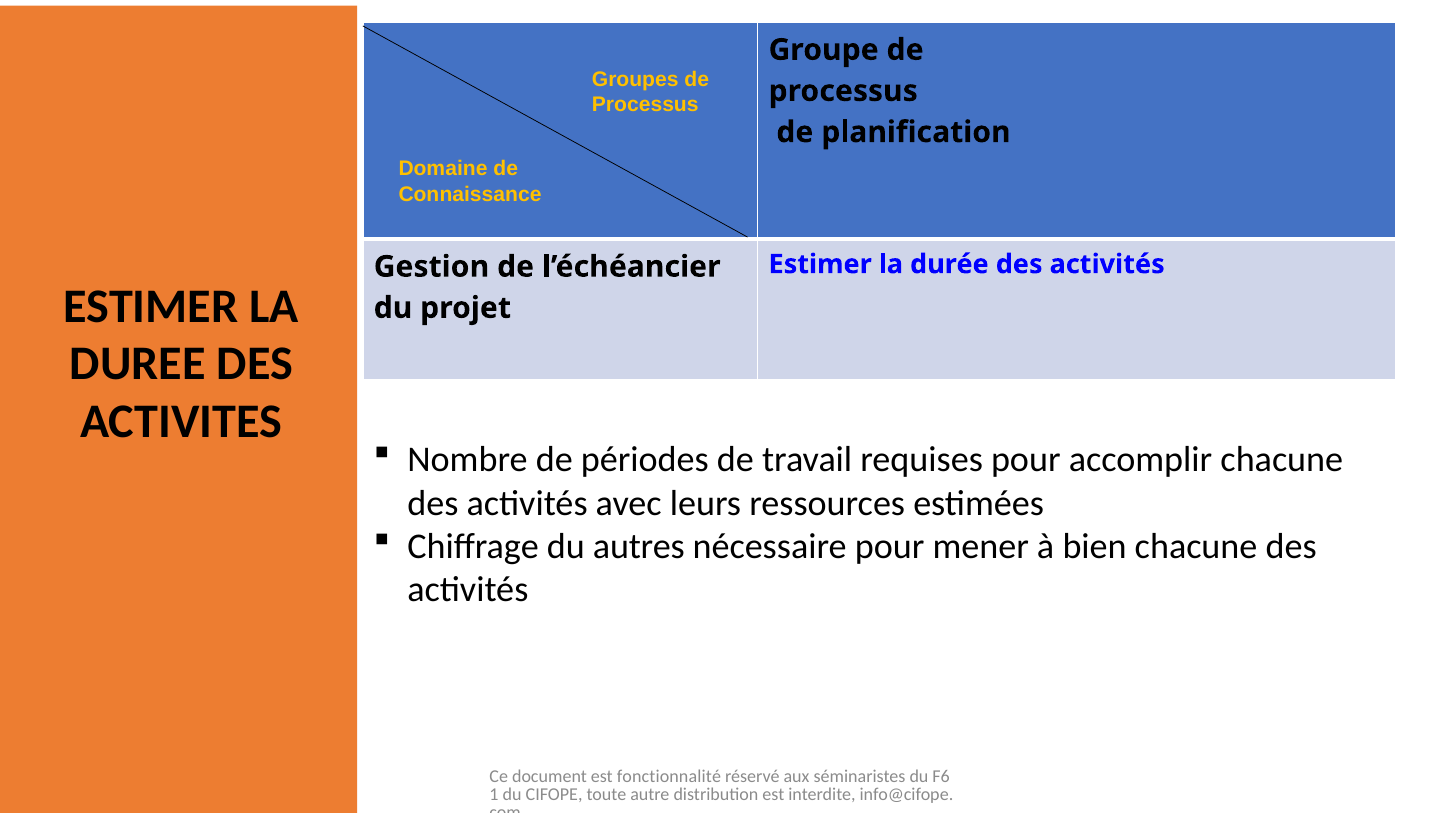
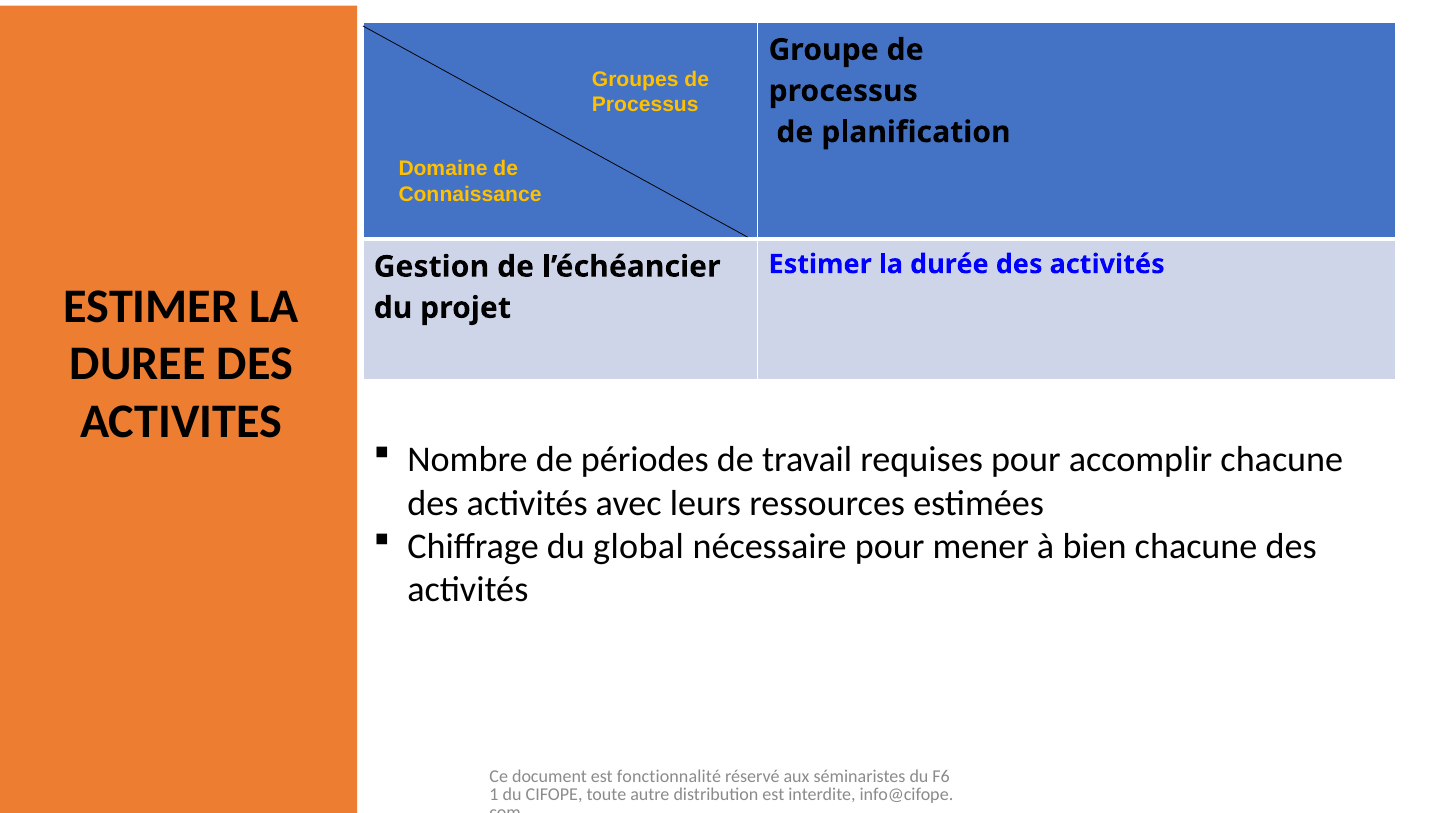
autres: autres -> global (639, 546)
